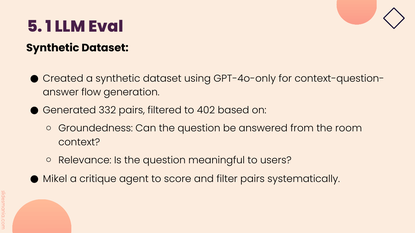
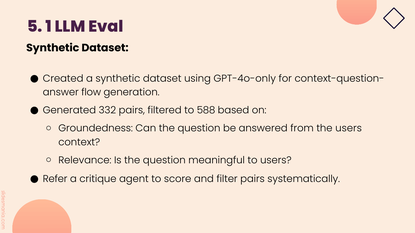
402: 402 -> 588 (206, 111)
the room: room -> users (349, 129)
Mikel: Mikel -> Refer (55, 179)
